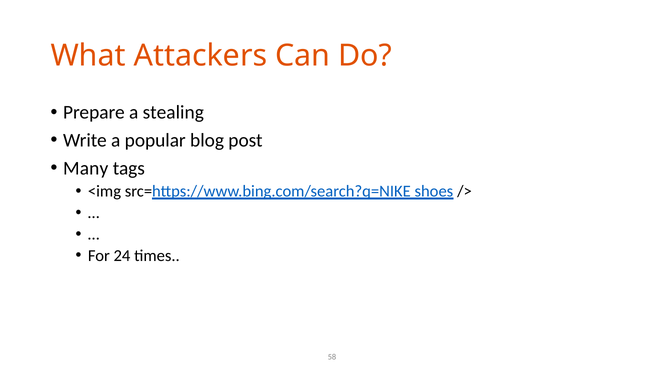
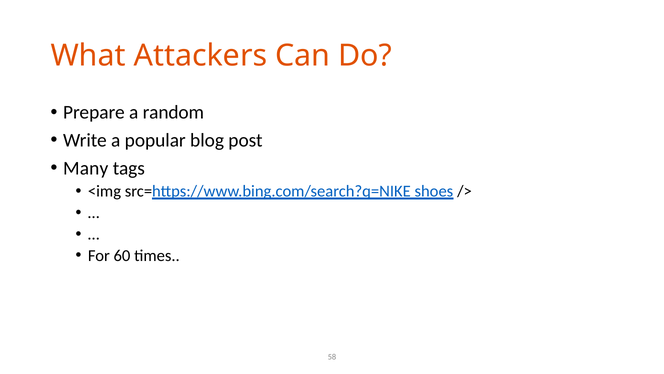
stealing: stealing -> random (173, 112)
24: 24 -> 60 (122, 255)
